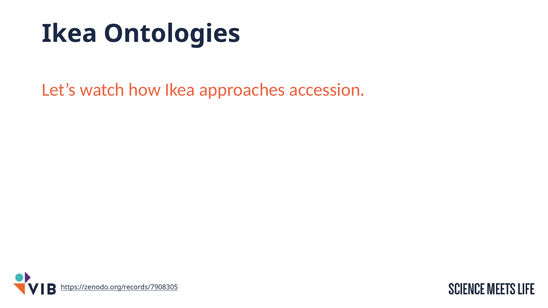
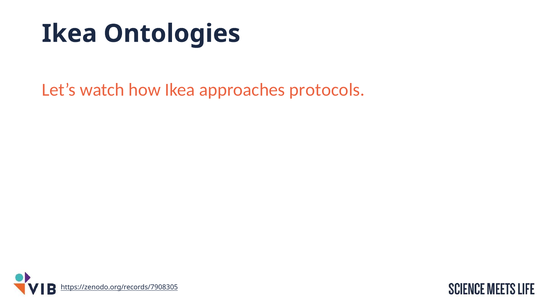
accession: accession -> protocols (327, 90)
